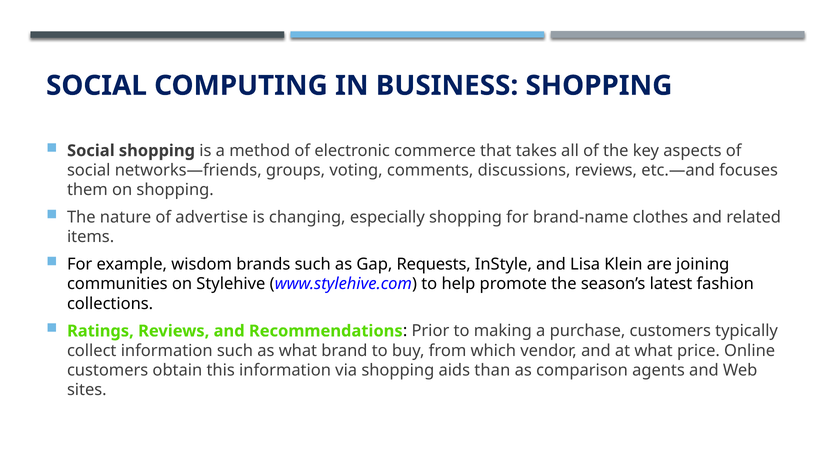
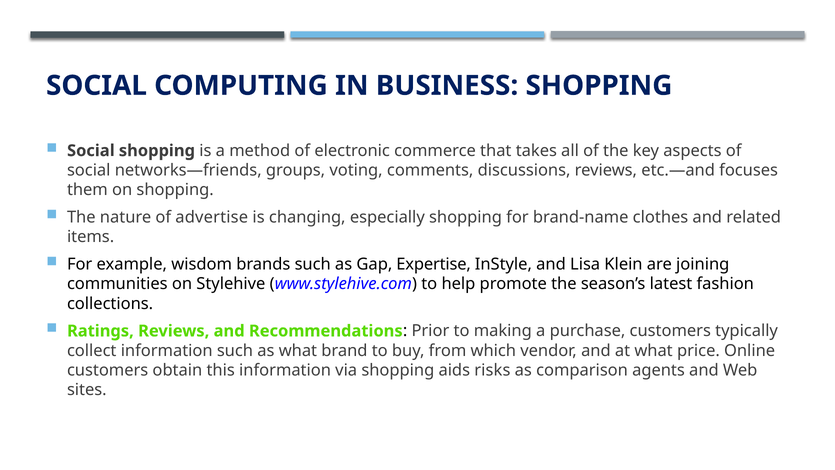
Requests: Requests -> Expertise (434, 264)
than: than -> risks (492, 370)
